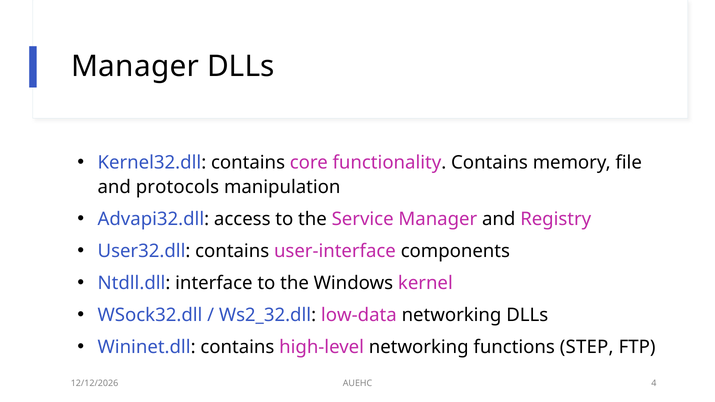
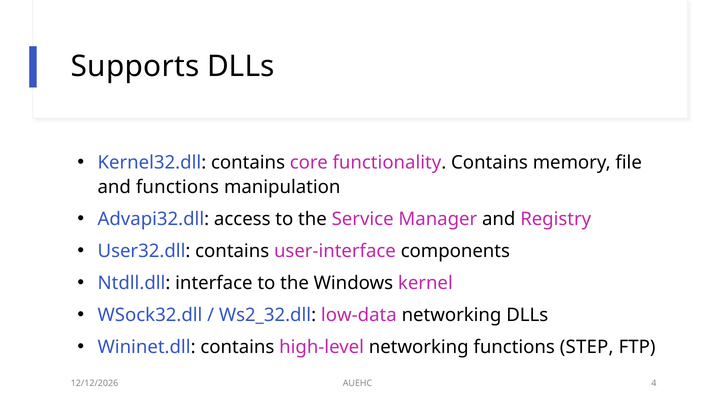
Manager: Manager -> Supports (135, 67)
and protocols: protocols -> functions (177, 187)
